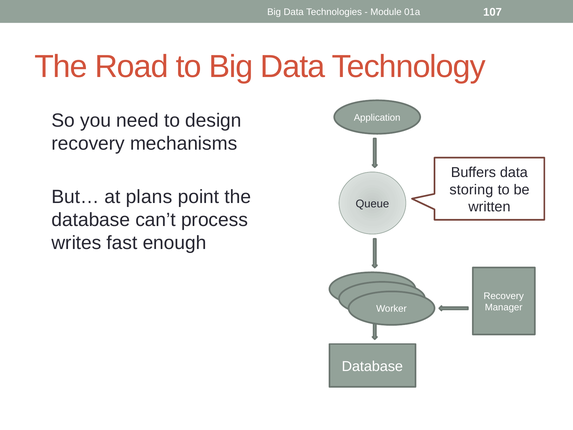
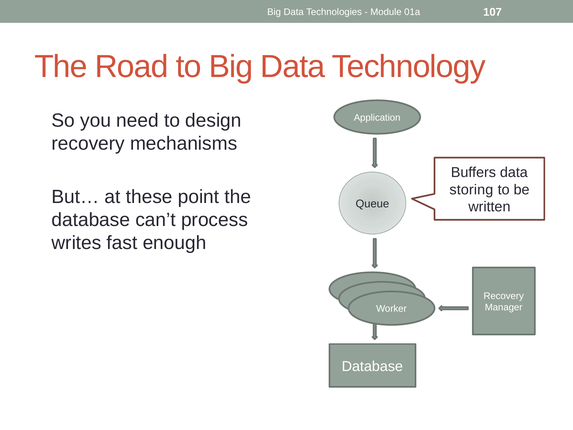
plans: plans -> these (149, 197)
